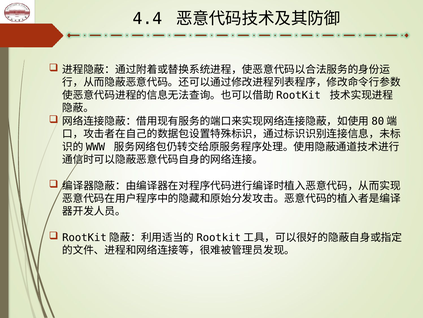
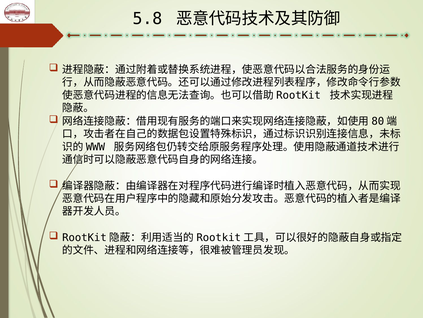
4.4: 4.4 -> 5.8 (147, 19)
